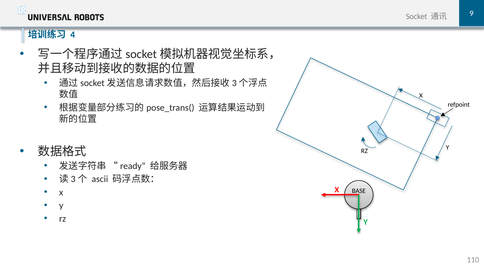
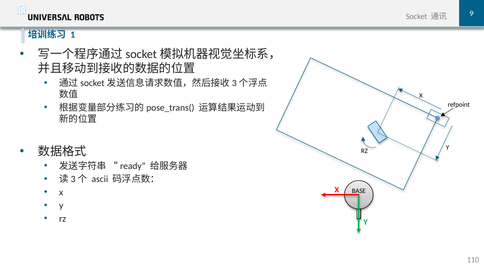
4: 4 -> 1 (73, 35)
